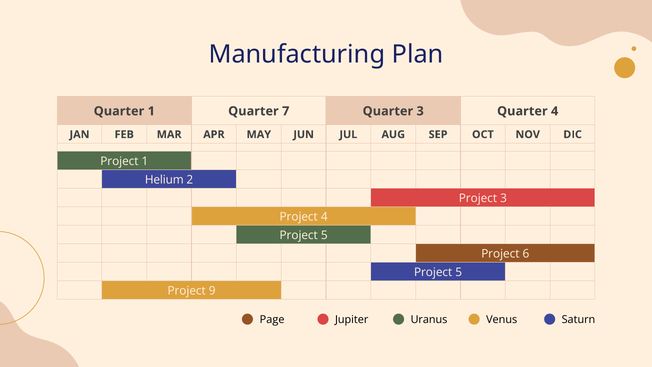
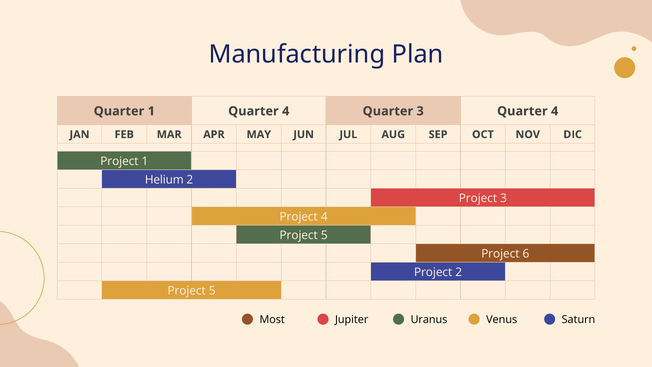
1 Quarter 7: 7 -> 4 (286, 111)
5: 5 -> 2 (459, 272)
9: 9 -> 5 (212, 291)
Page: Page -> Most (272, 320)
